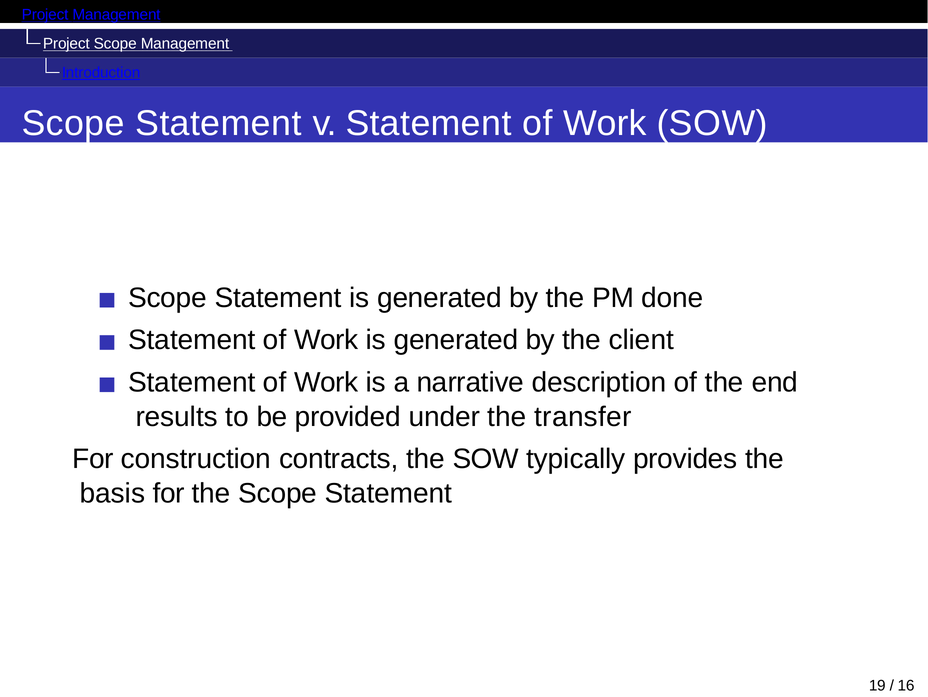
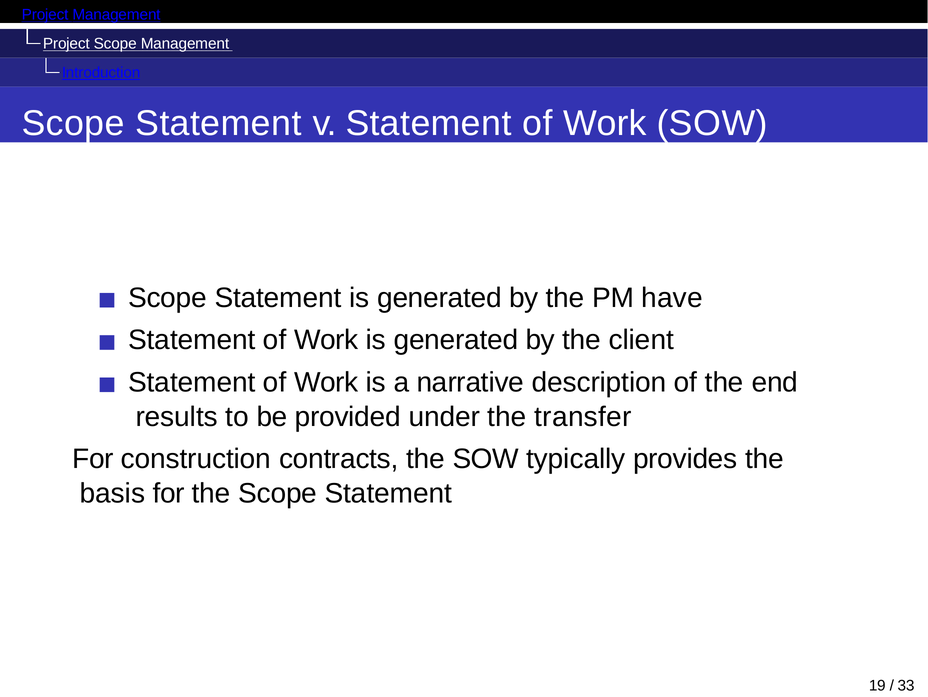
done: done -> have (672, 298)
16: 16 -> 33 (906, 685)
